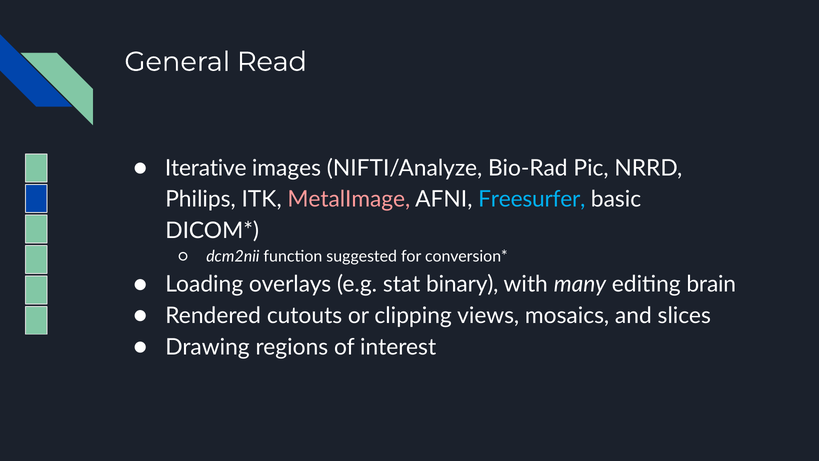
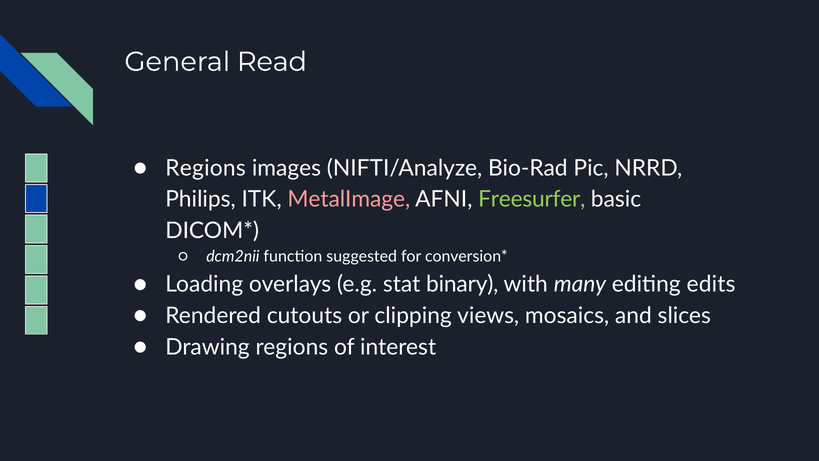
Iterative: Iterative -> Regions (206, 168)
Freesurfer colour: light blue -> light green (532, 199)
brain: brain -> edits (711, 284)
